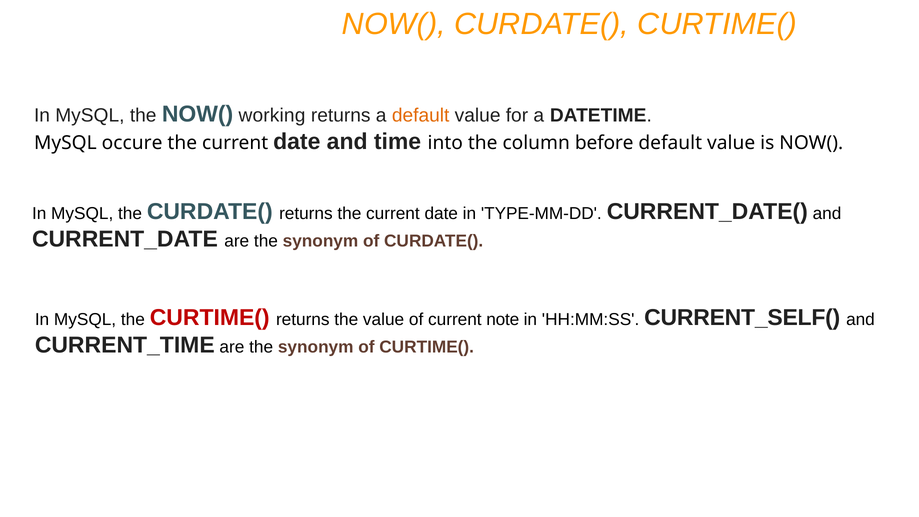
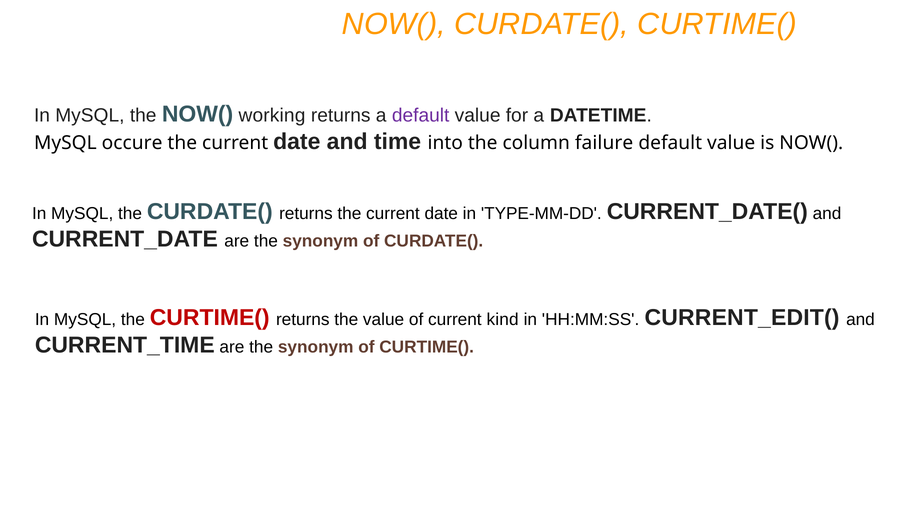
default colour: orange -> purple (421, 115)
before: before -> failure (604, 143)
note: note -> kind (503, 320)
CURRENT_SELF(: CURRENT_SELF( -> CURRENT_EDIT( (742, 318)
